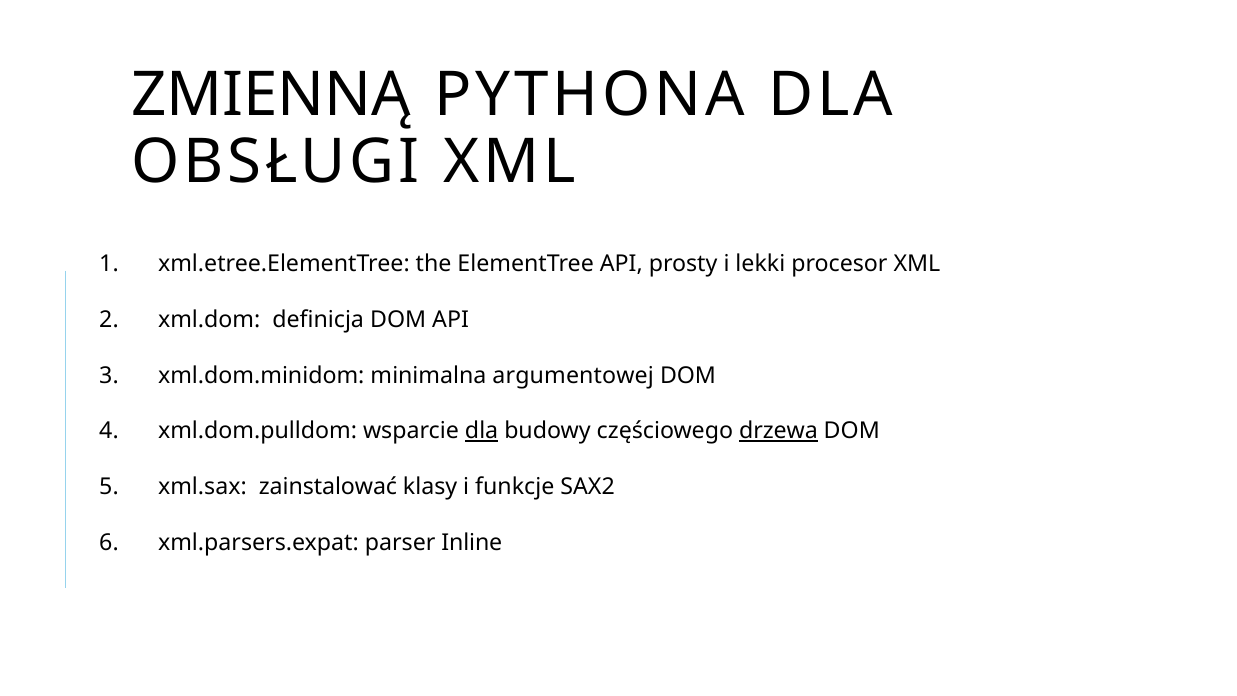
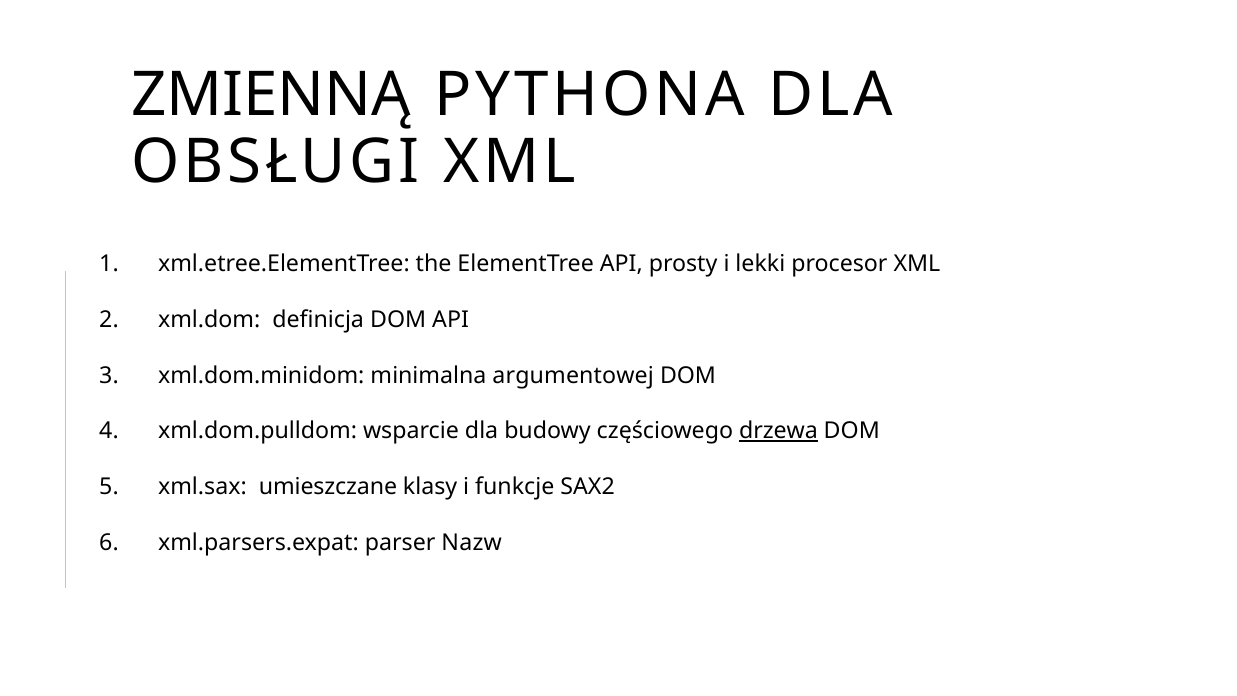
dla underline: present -> none (482, 431)
zainstalować: zainstalować -> umieszczane (328, 487)
Inline: Inline -> Nazw (472, 542)
